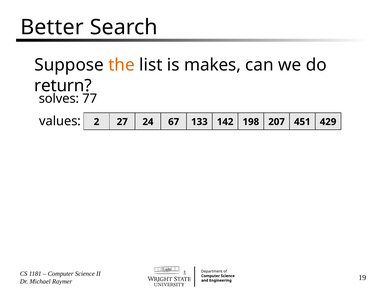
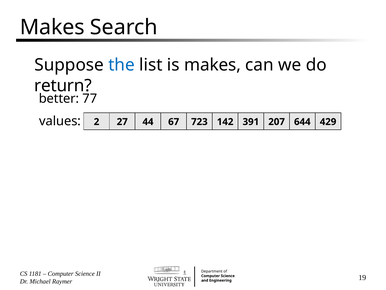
Better: Better -> Makes (52, 27)
the colour: orange -> blue (122, 65)
solves: solves -> better (59, 98)
24: 24 -> 44 (148, 122)
133: 133 -> 723 (199, 122)
198: 198 -> 391 (251, 122)
451: 451 -> 644 (302, 122)
